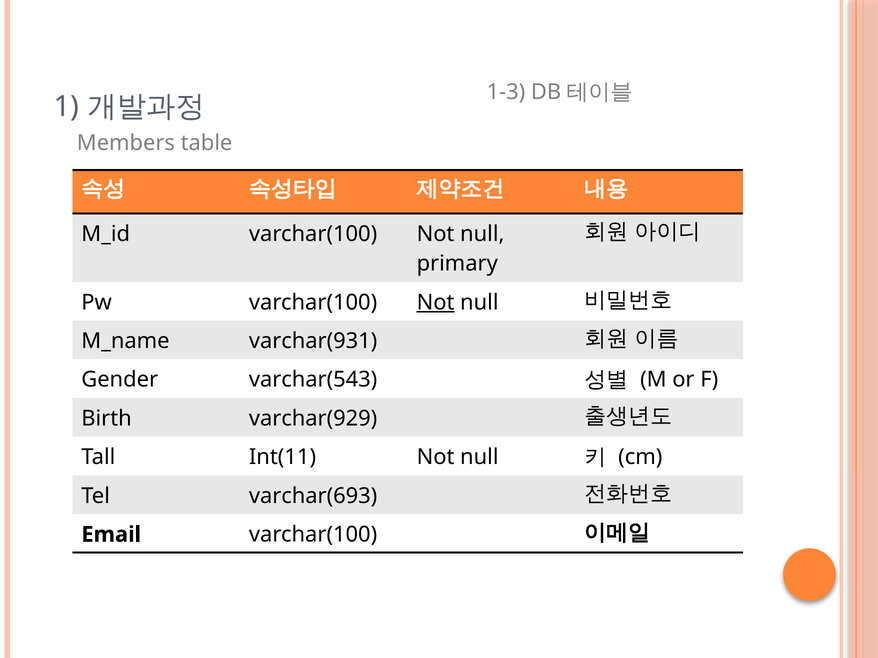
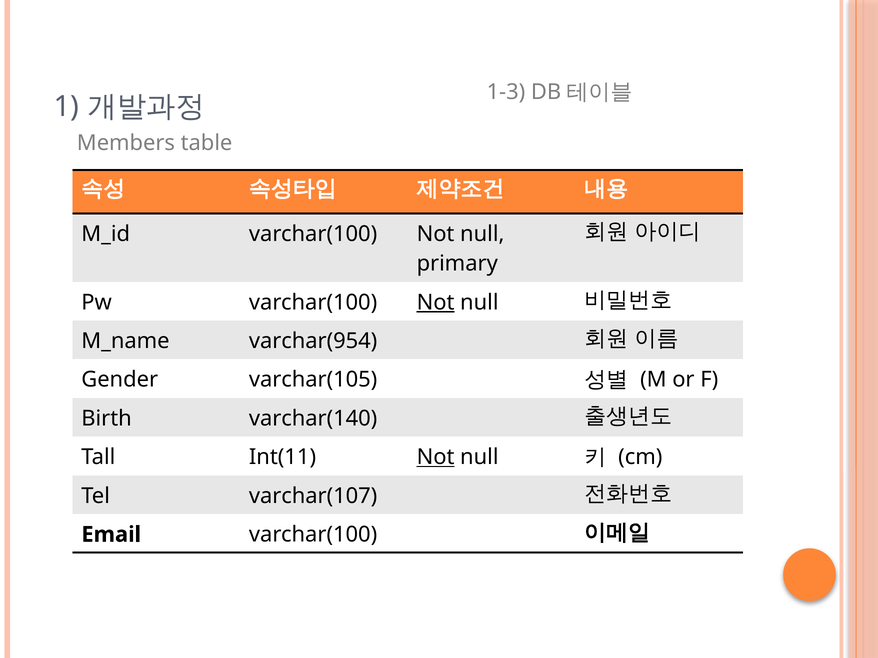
varchar(931: varchar(931 -> varchar(954 (313, 341)
varchar(543: varchar(543 -> varchar(105 (313, 380)
varchar(929: varchar(929 -> varchar(140 (313, 419)
Not underline: none -> present (436, 457)
varchar(693: varchar(693 -> varchar(107 (313, 496)
